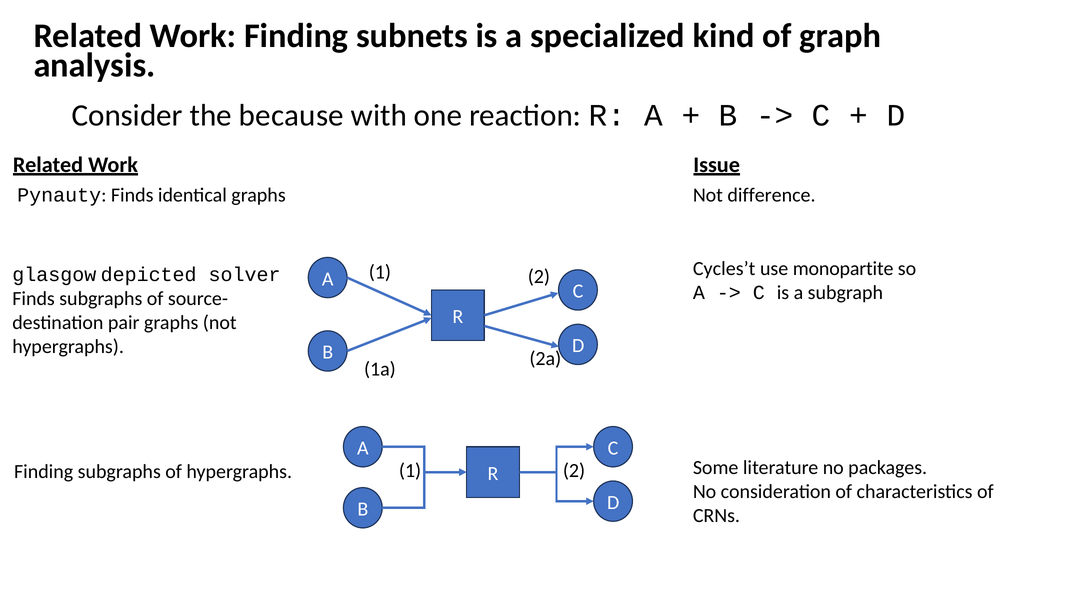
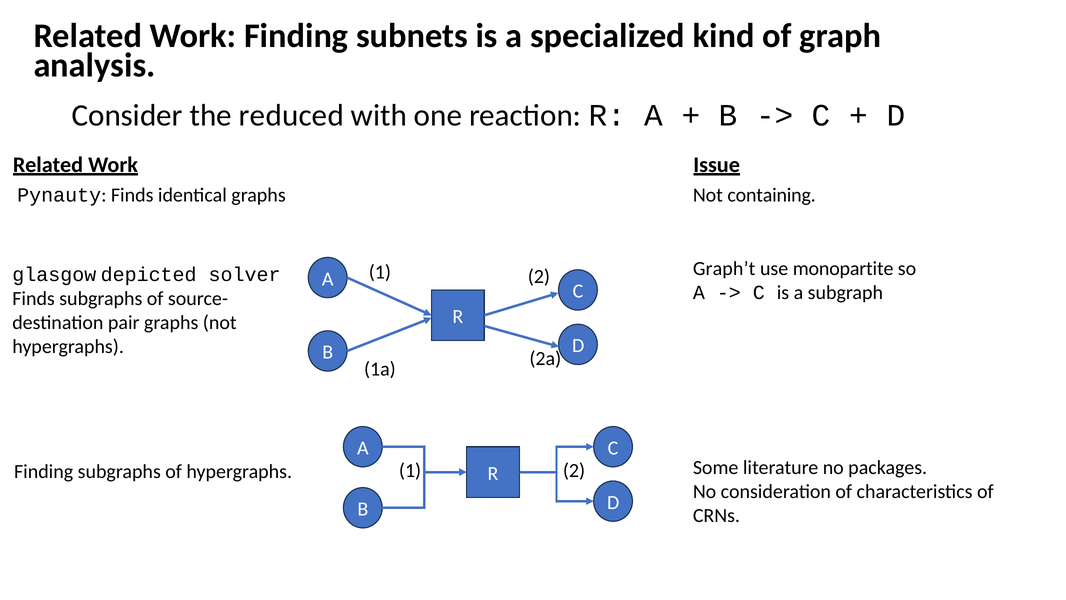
because: because -> reduced (291, 115)
difference: difference -> containing (772, 195)
Cycles’t: Cycles’t -> Graph’t (724, 268)
